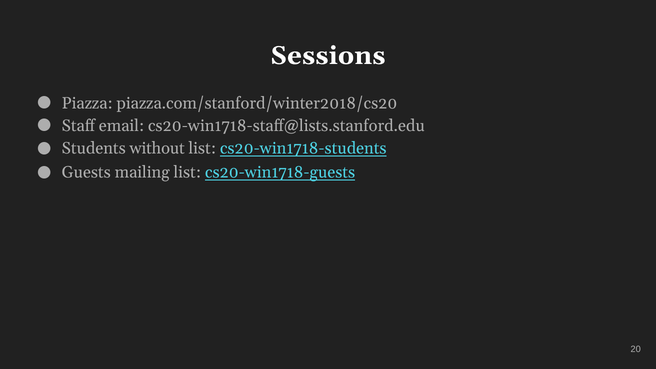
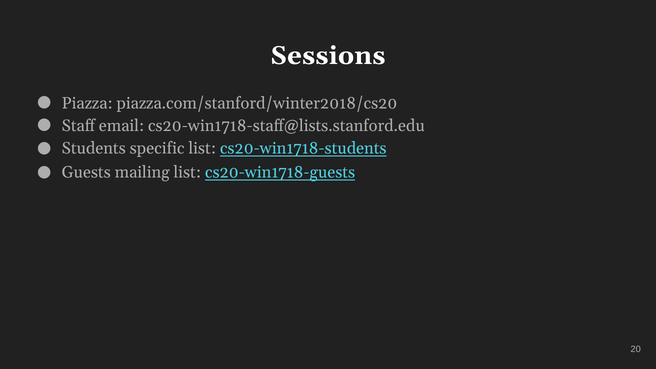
without: without -> specific (157, 149)
